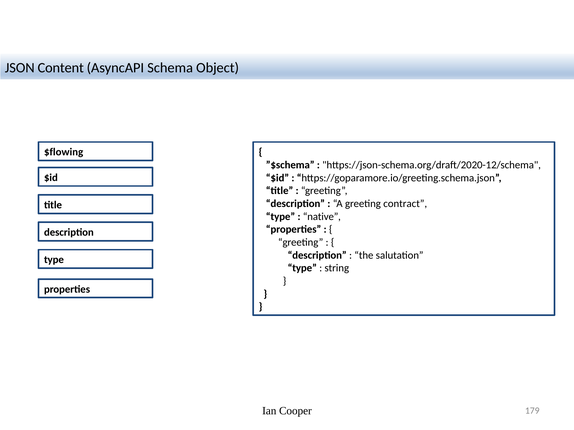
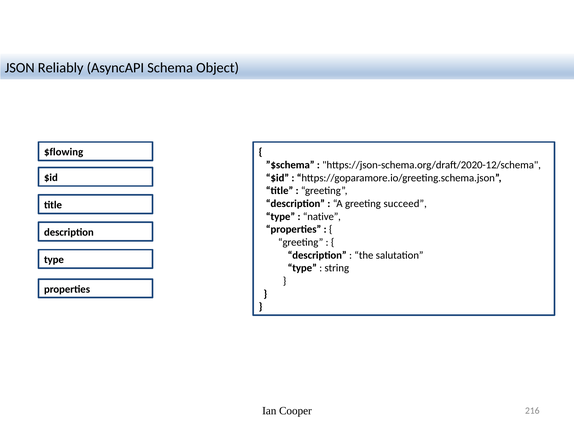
Content: Content -> Reliably (61, 68)
contract: contract -> succeed (405, 204)
179: 179 -> 216 (532, 411)
